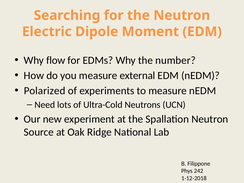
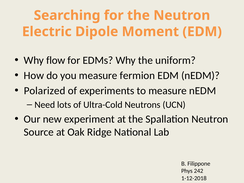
number: number -> uniform (176, 60)
external: external -> fermion (137, 75)
